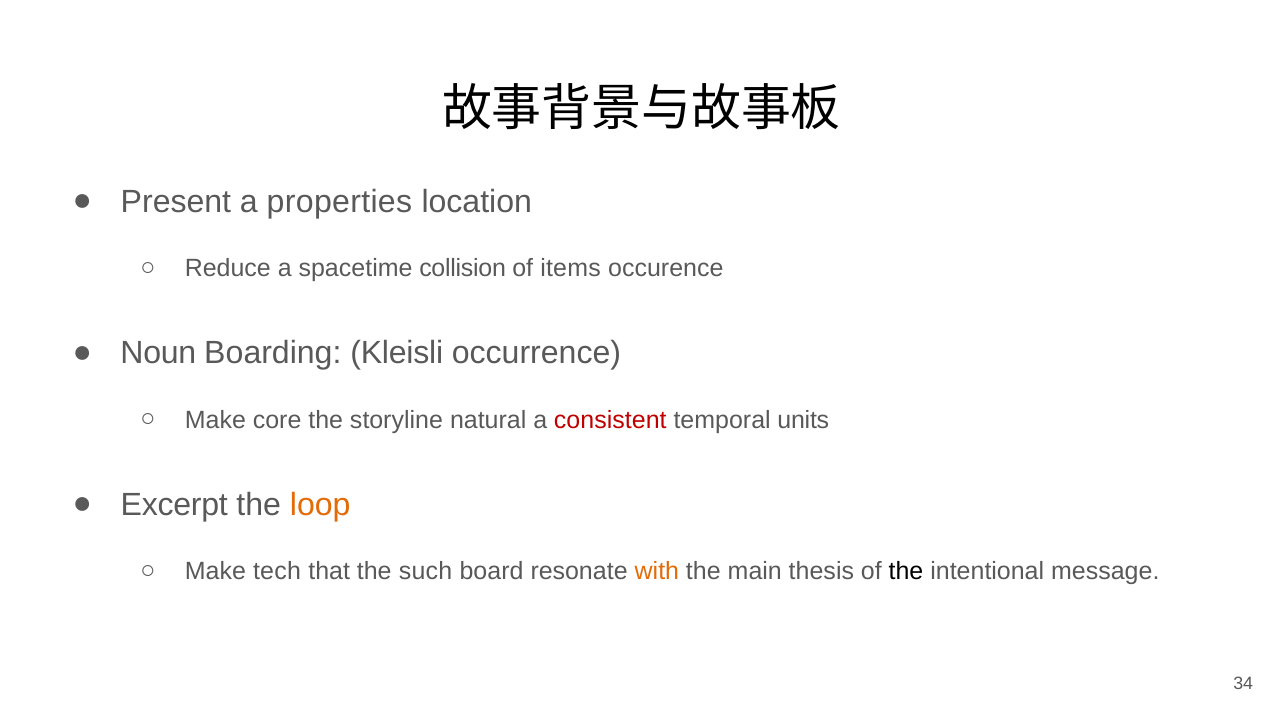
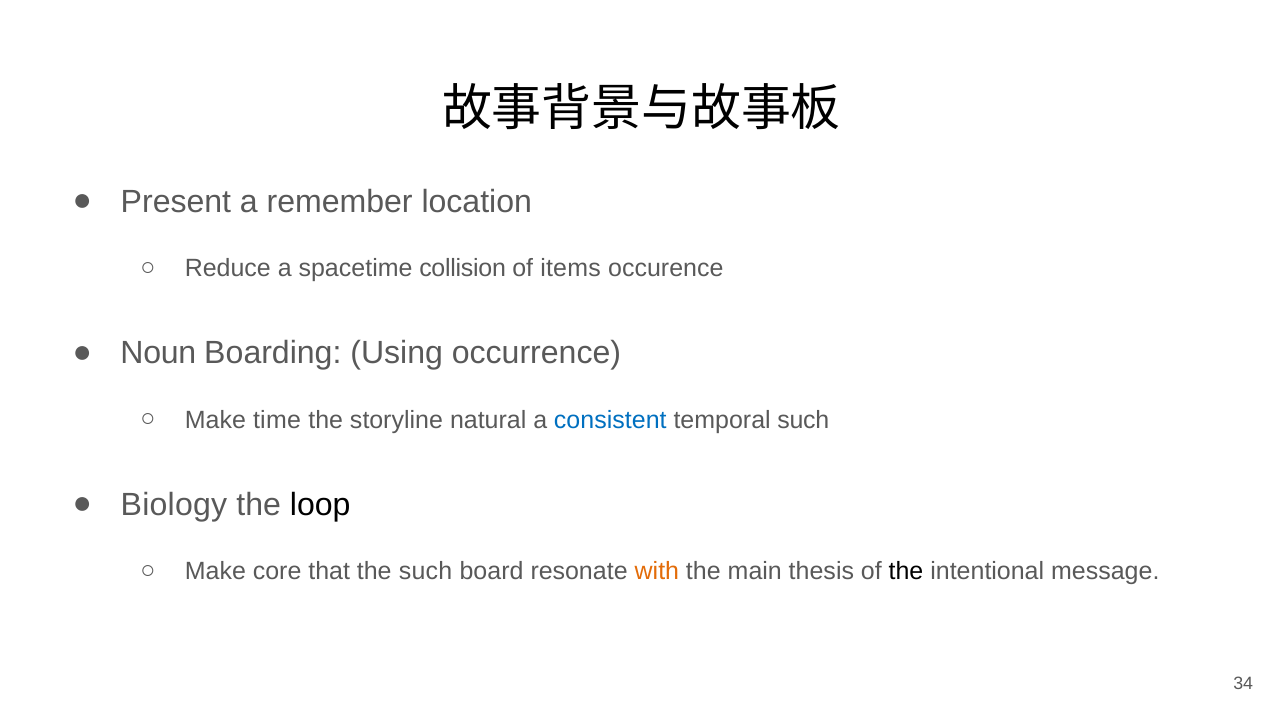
properties: properties -> remember (340, 202)
Kleisli: Kleisli -> Using (397, 353)
core: core -> time (277, 420)
consistent colour: red -> blue (610, 420)
temporal units: units -> such (803, 420)
Excerpt: Excerpt -> Biology (174, 505)
loop colour: orange -> black (320, 505)
tech: tech -> core (277, 571)
